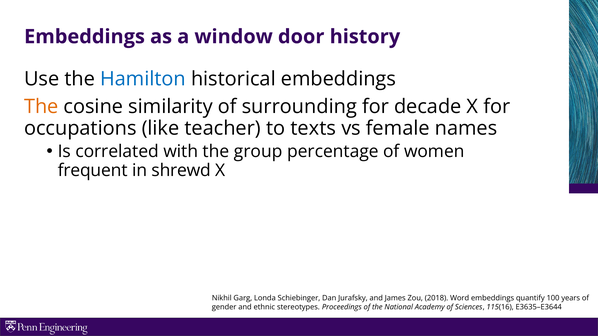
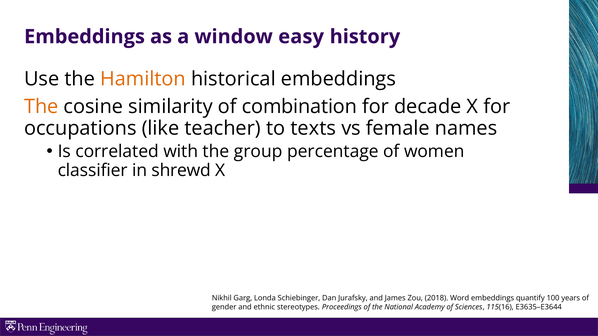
door: door -> easy (301, 37)
Hamilton colour: blue -> orange (143, 79)
surrounding: surrounding -> combination (299, 107)
frequent: frequent -> classifier (93, 170)
